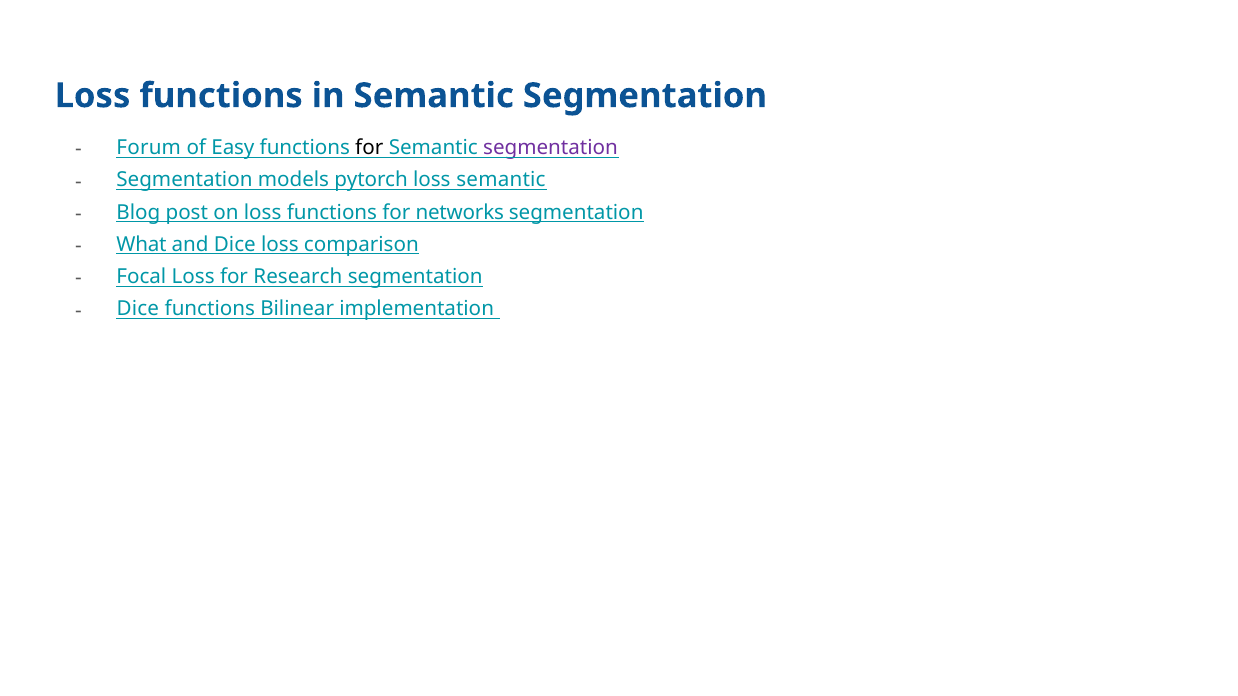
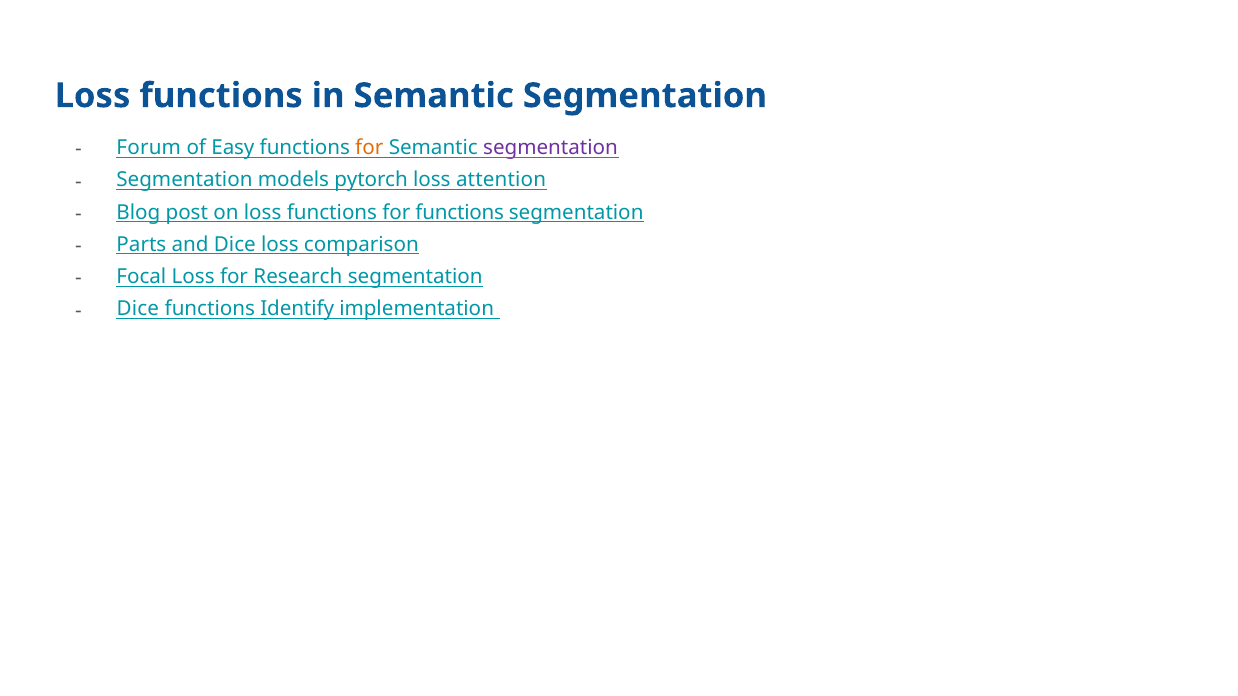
for colour: black -> orange (369, 148)
loss semantic: semantic -> attention (501, 180)
for networks: networks -> functions (460, 212)
What: What -> Parts (141, 245)
Bilinear: Bilinear -> Identify (297, 309)
